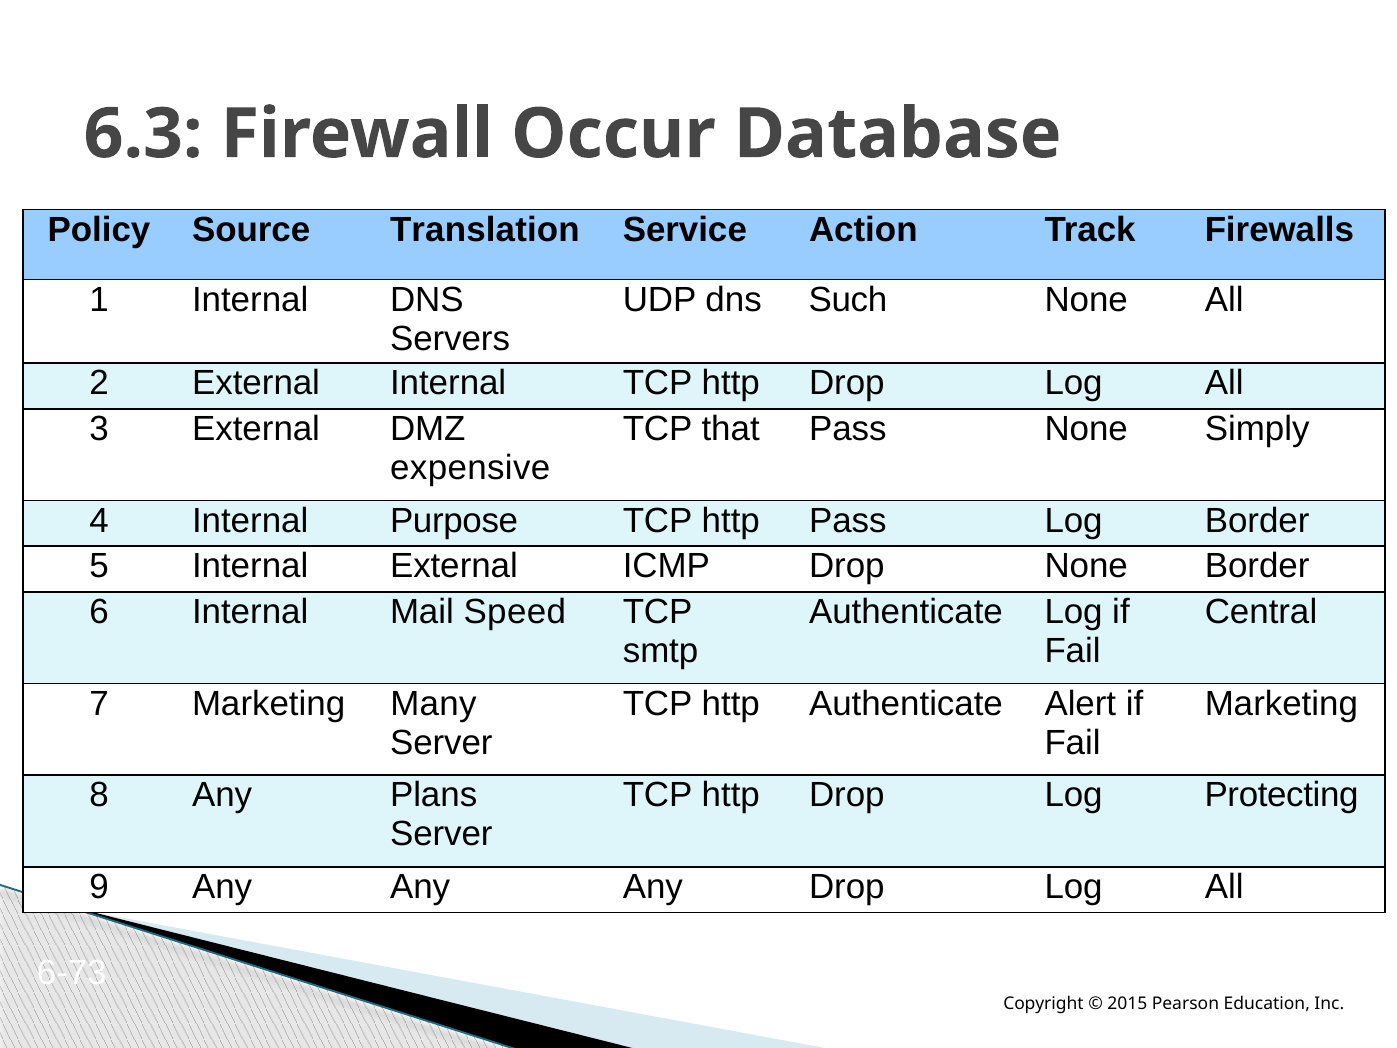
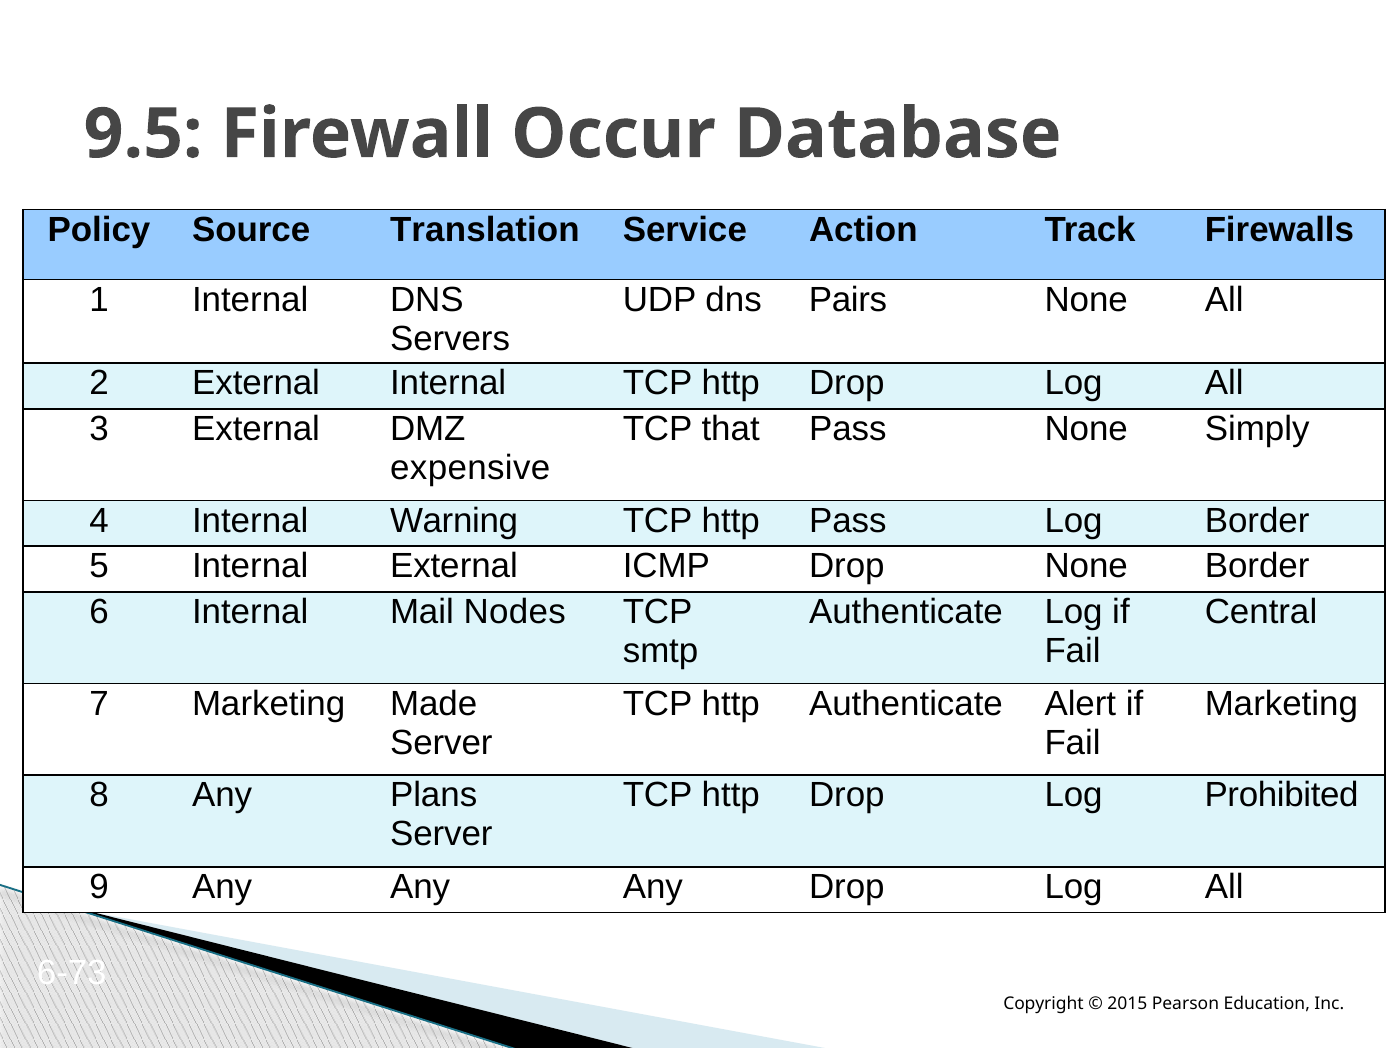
6.3: 6.3 -> 9.5 (143, 134)
Such: Such -> Pairs (848, 299)
Purpose: Purpose -> Warning (454, 521)
Speed: Speed -> Nodes (515, 612)
Many: Many -> Made (434, 704)
Protecting: Protecting -> Prohibited (1282, 795)
